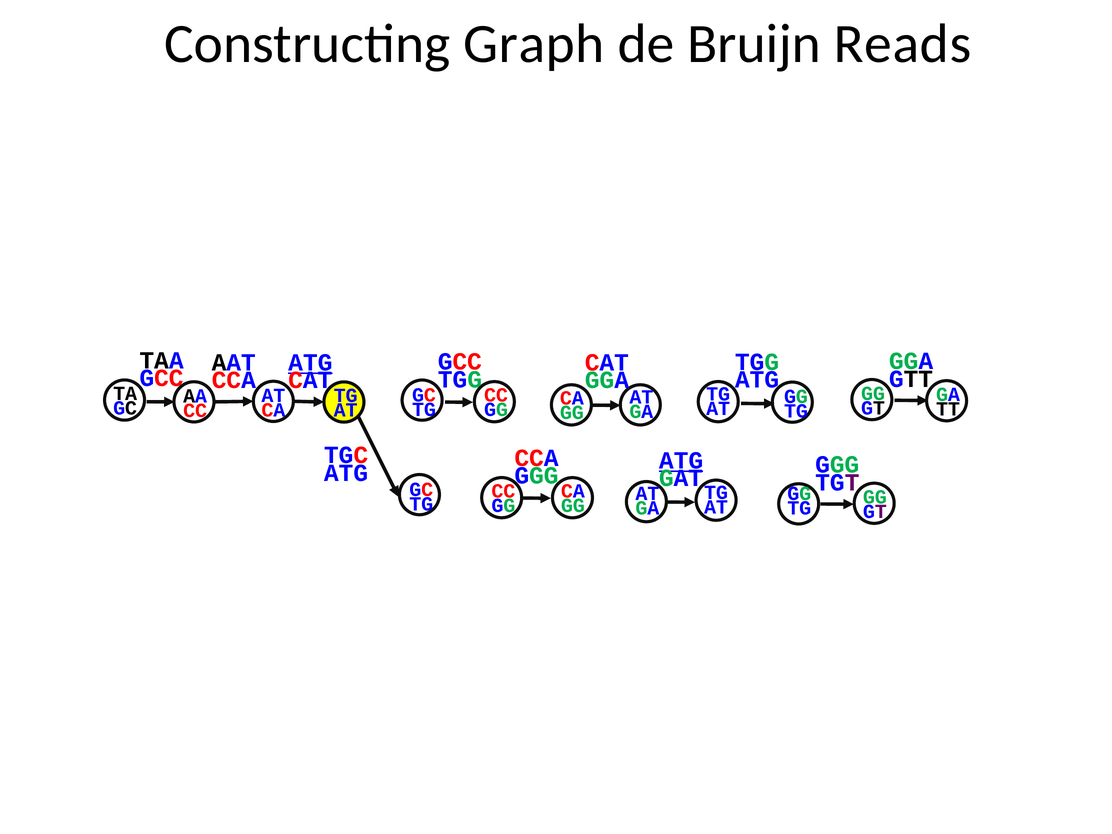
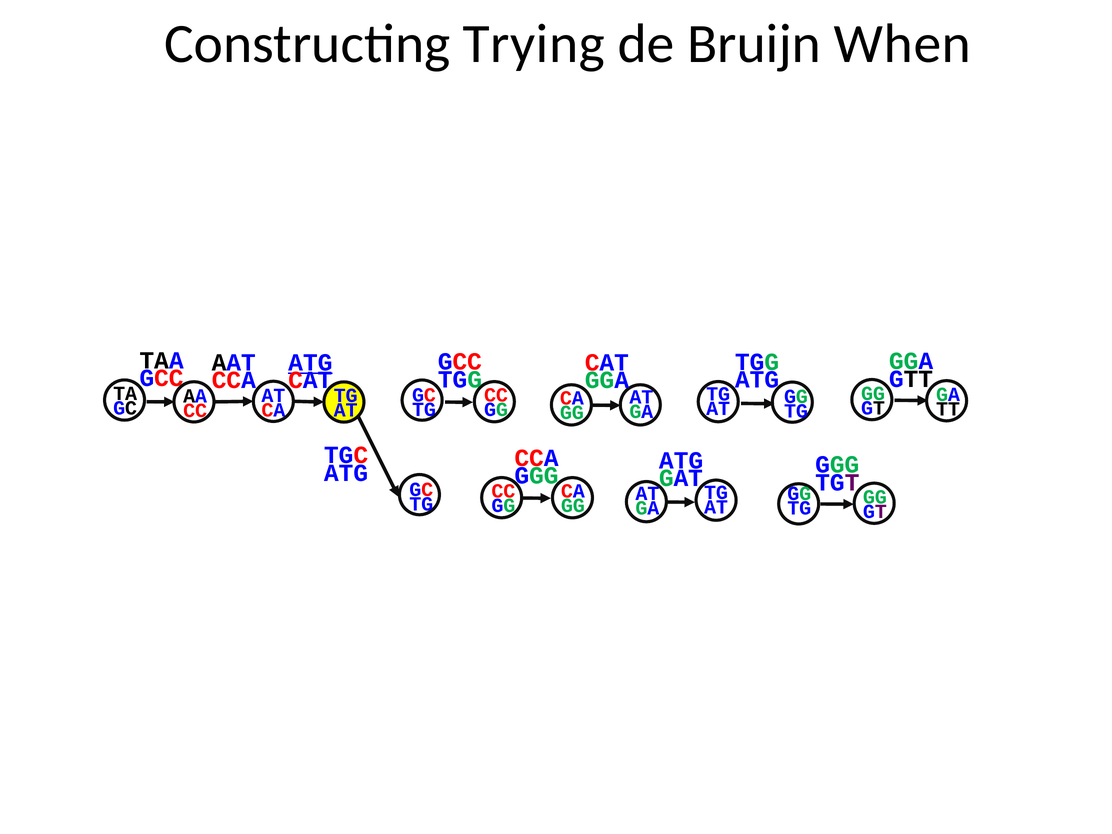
Graph: Graph -> Trying (534, 44)
Reads: Reads -> When (902, 44)
ATG underline: present -> none (681, 460)
